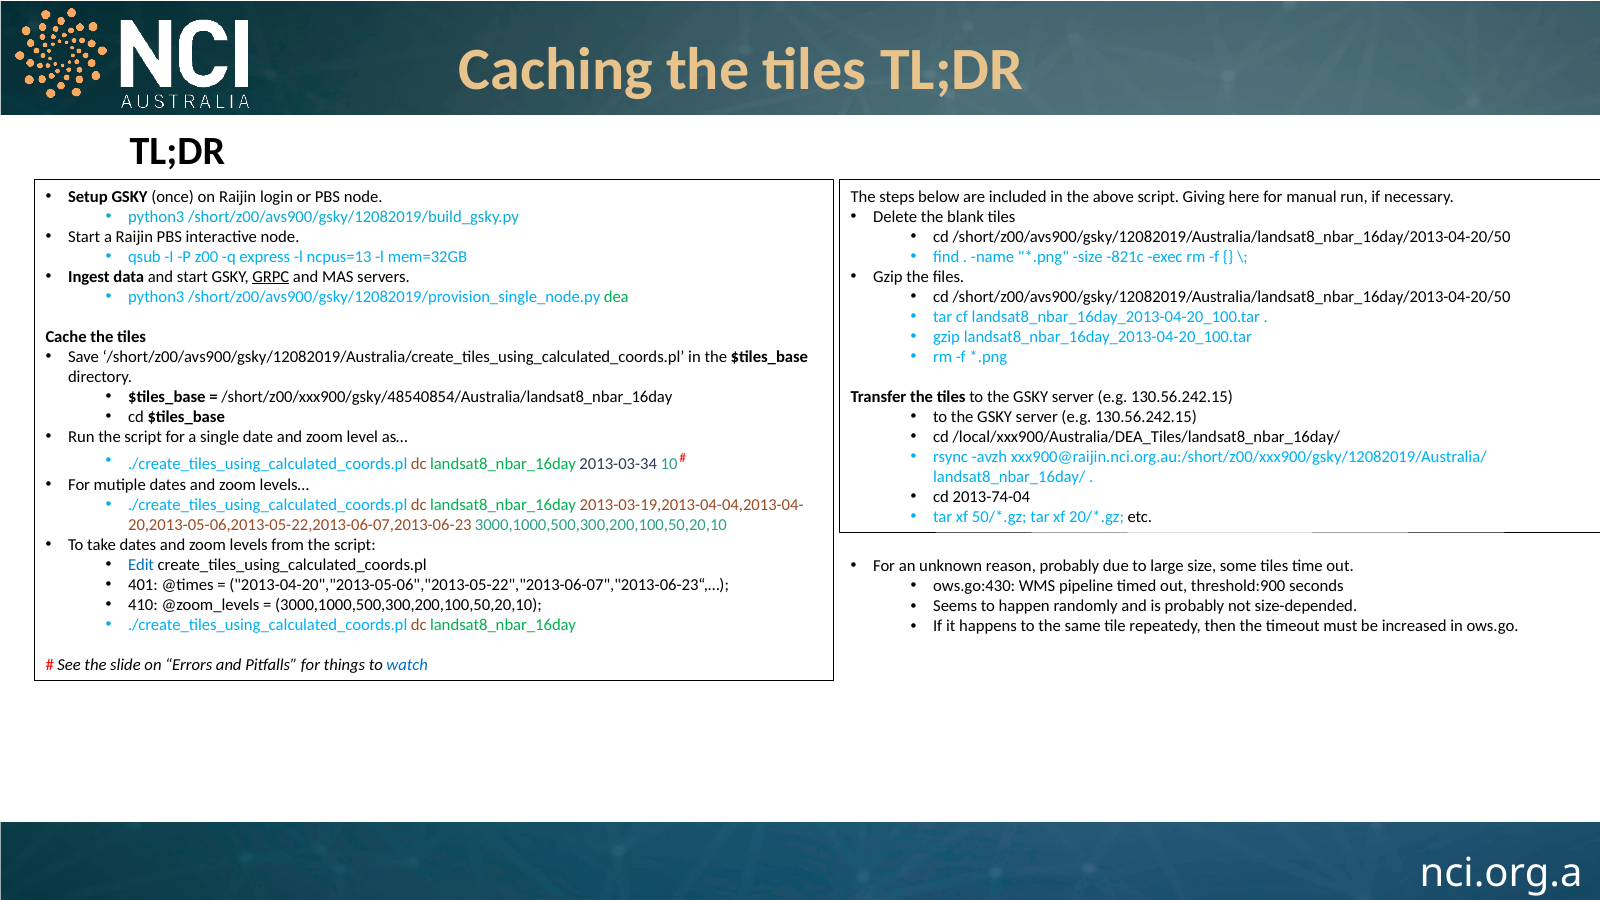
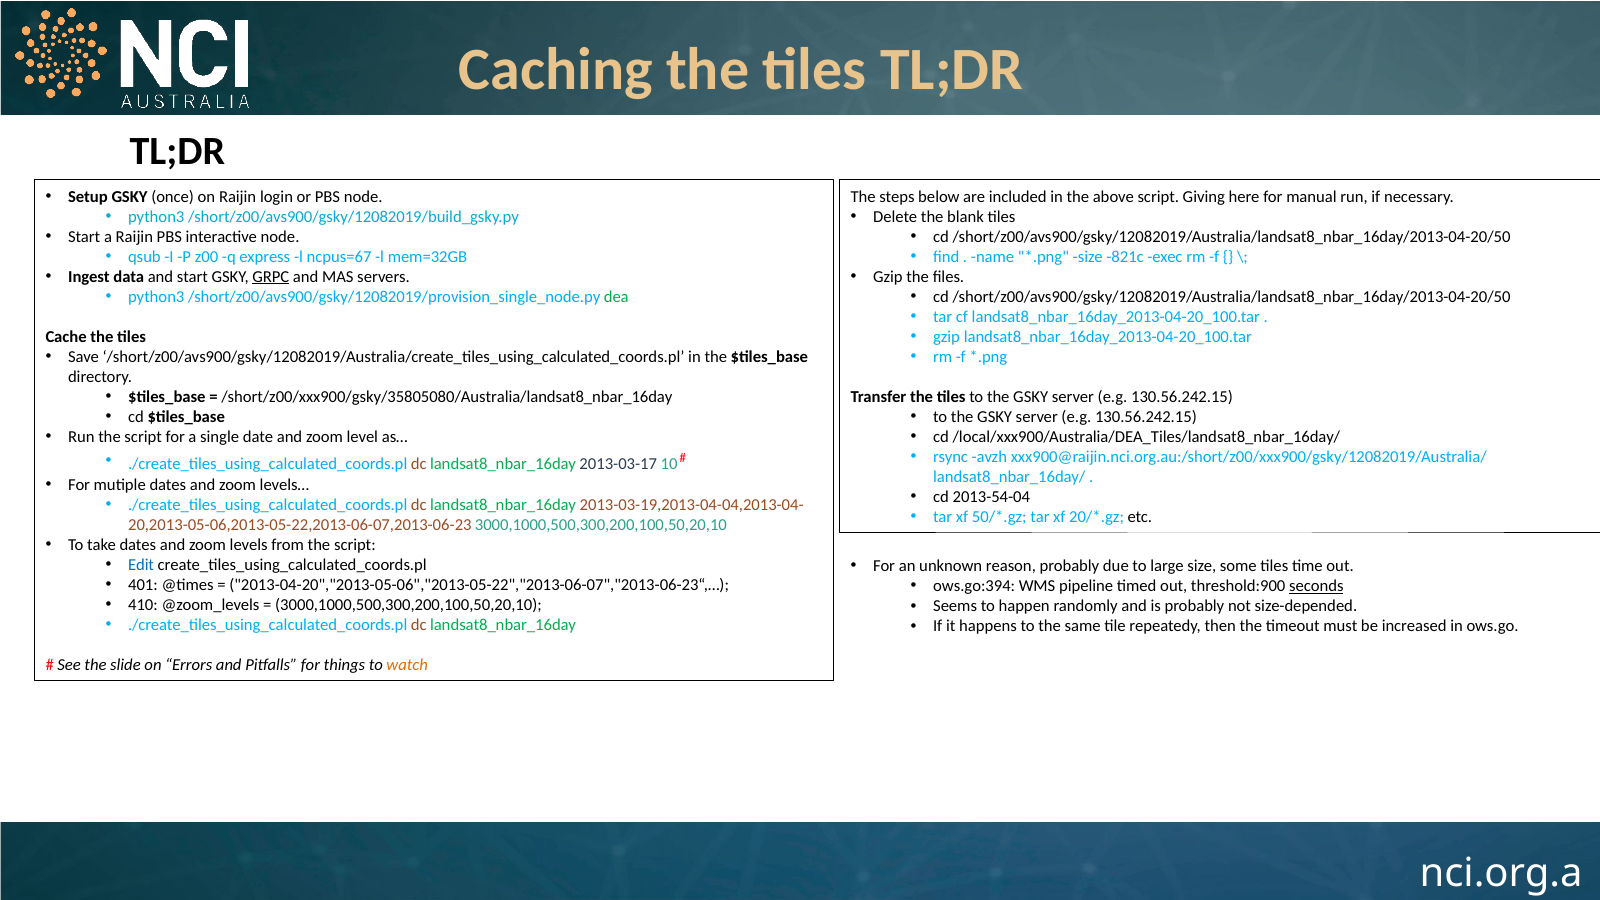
ncpus=13: ncpus=13 -> ncpus=67 (339, 257)
/short/z00/xxx900/gsky/48540854/Australia/landsat8_nbar_16day: /short/z00/xxx900/gsky/48540854/Australia/landsat8_nbar_16day -> /short/z00/xxx900/gsky/35805080/Australia/landsat8_nbar_16day (447, 397)
2013-03-34: 2013-03-34 -> 2013-03-17 (618, 464)
2013-74-04: 2013-74-04 -> 2013-54-04 (991, 497)
ows.go:430: ows.go:430 -> ows.go:394 (974, 586)
seconds underline: none -> present (1316, 586)
watch colour: blue -> orange (407, 665)
